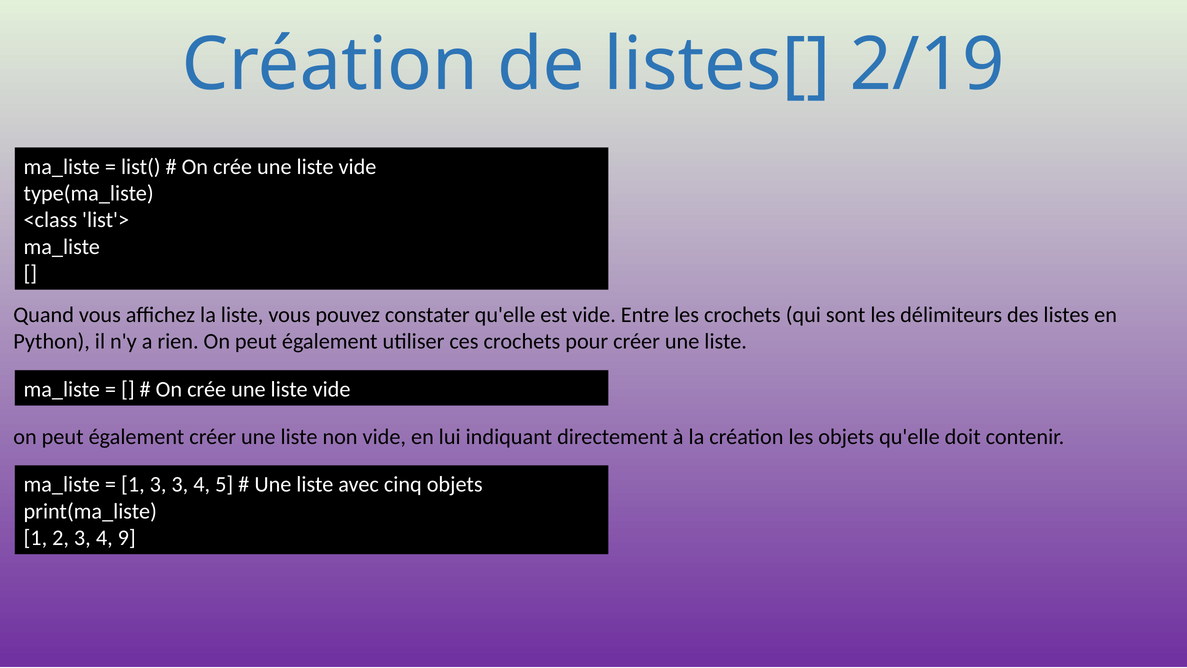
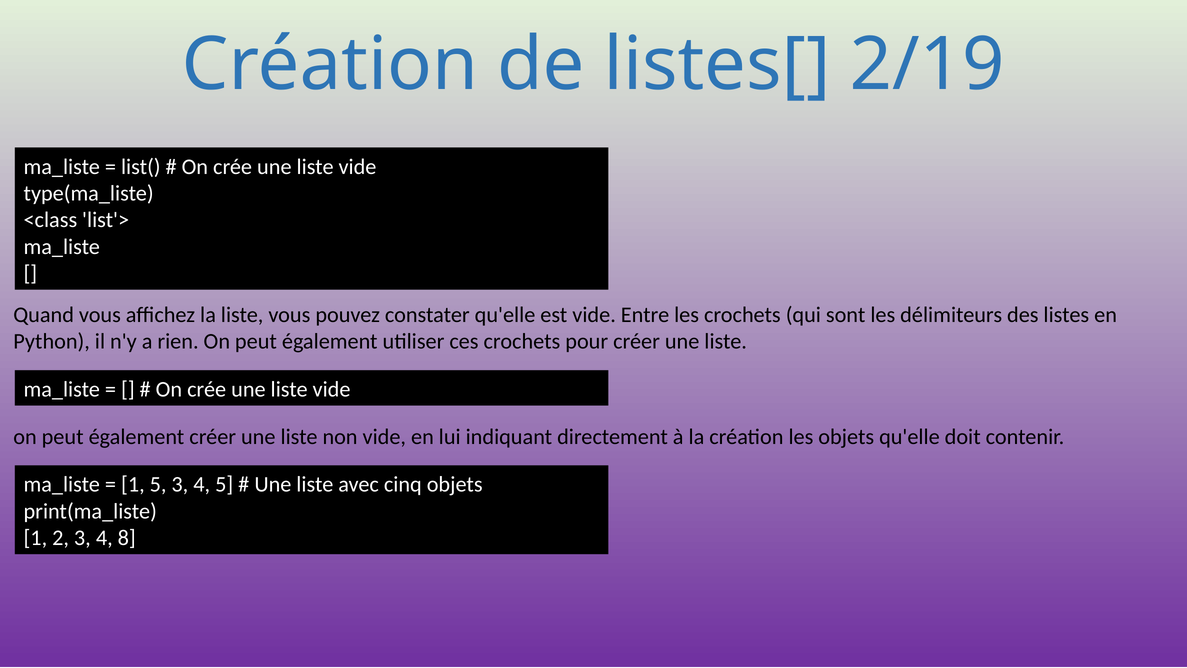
1 3: 3 -> 5 (158, 484)
9: 9 -> 8 (127, 538)
